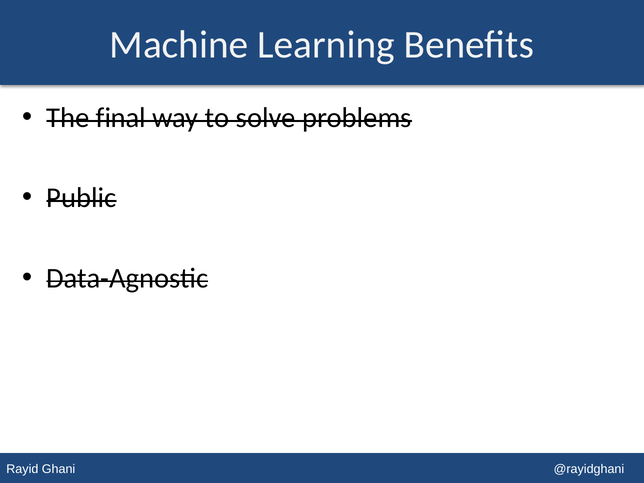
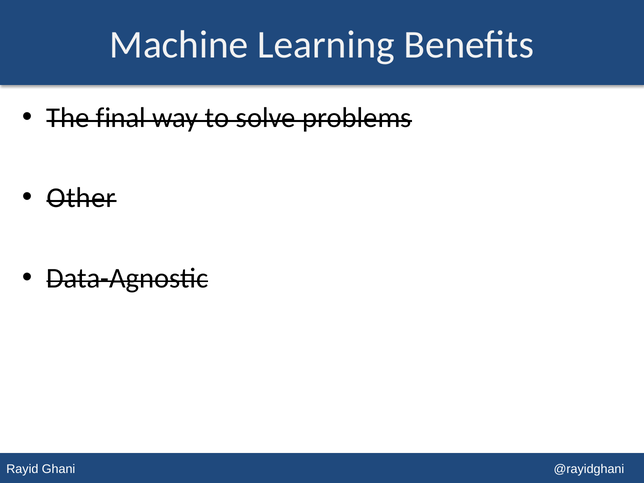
Public: Public -> Other (81, 198)
